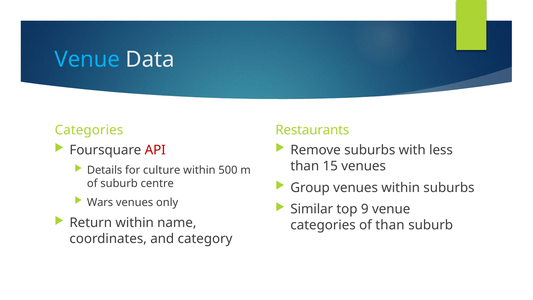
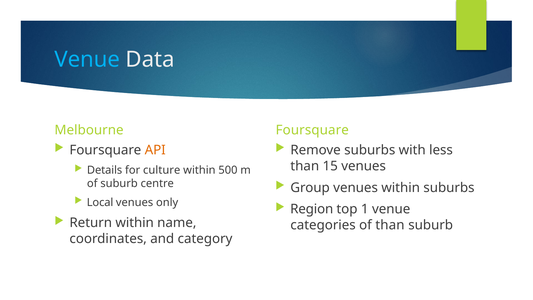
Categories: Categories -> Melbourne (89, 130)
Restaurants: Restaurants -> Foursquare (312, 130)
API colour: red -> orange (155, 150)
Wars: Wars -> Local (100, 202)
Similar: Similar -> Region (312, 209)
9: 9 -> 1 (365, 209)
